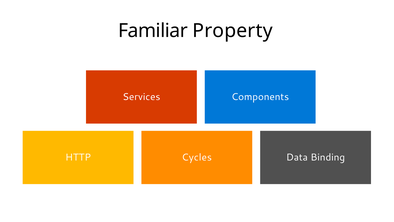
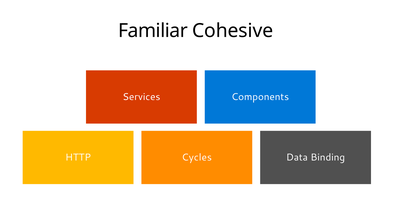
Property: Property -> Cohesive (233, 31)
